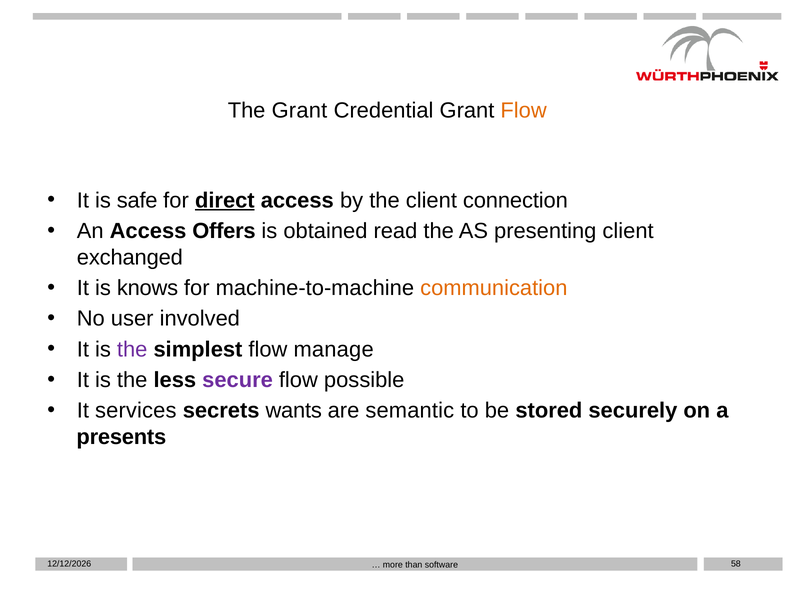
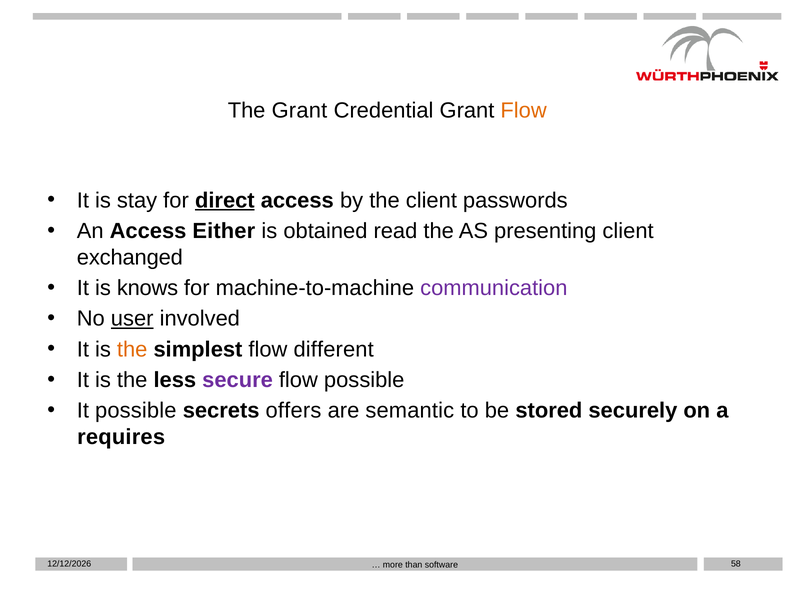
safe: safe -> stay (137, 200)
connection: connection -> passwords (515, 200)
Offers: Offers -> Either (224, 231)
communication colour: orange -> purple (494, 288)
user underline: none -> present (132, 319)
the colour: purple -> orange (132, 349)
manage: manage -> different (334, 349)
It services: services -> possible (136, 411)
wants: wants -> offers (293, 411)
presents: presents -> requires (121, 437)
